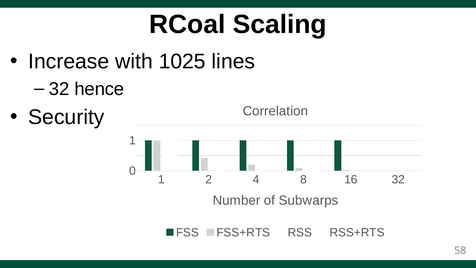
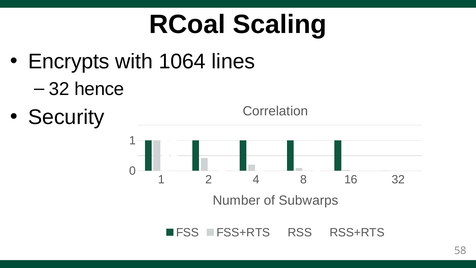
Increase: Increase -> Encrypts (69, 62)
1025: 1025 -> 1064 (182, 62)
